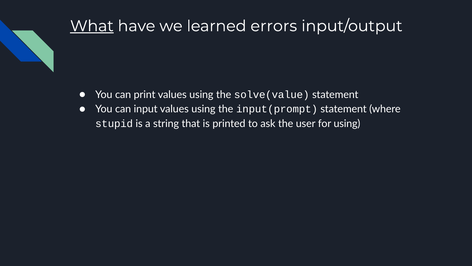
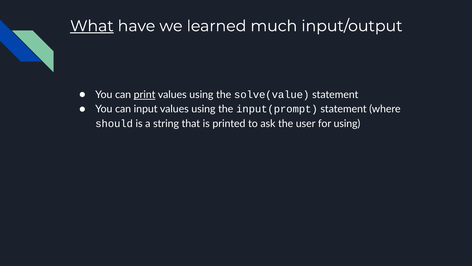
errors: errors -> much (274, 26)
print underline: none -> present (145, 95)
stupid: stupid -> should (114, 123)
